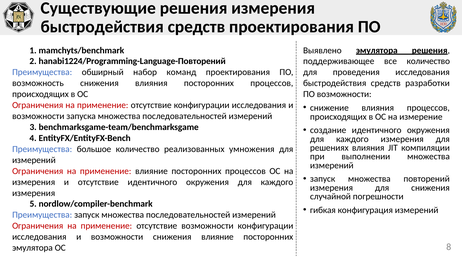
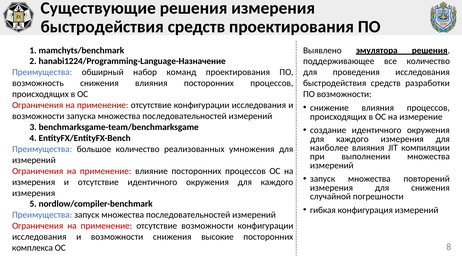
hanabi1224/Programming-Language-Повторений: hanabi1224/Programming-Language-Повторений -> hanabi1224/Programming-Language-Назначение (132, 61)
решениях: решениях -> наиболее (329, 148)
снижения влияние: влияние -> высокие (217, 237)
эмулятора: эмулятора -> комплекса (32, 248)
